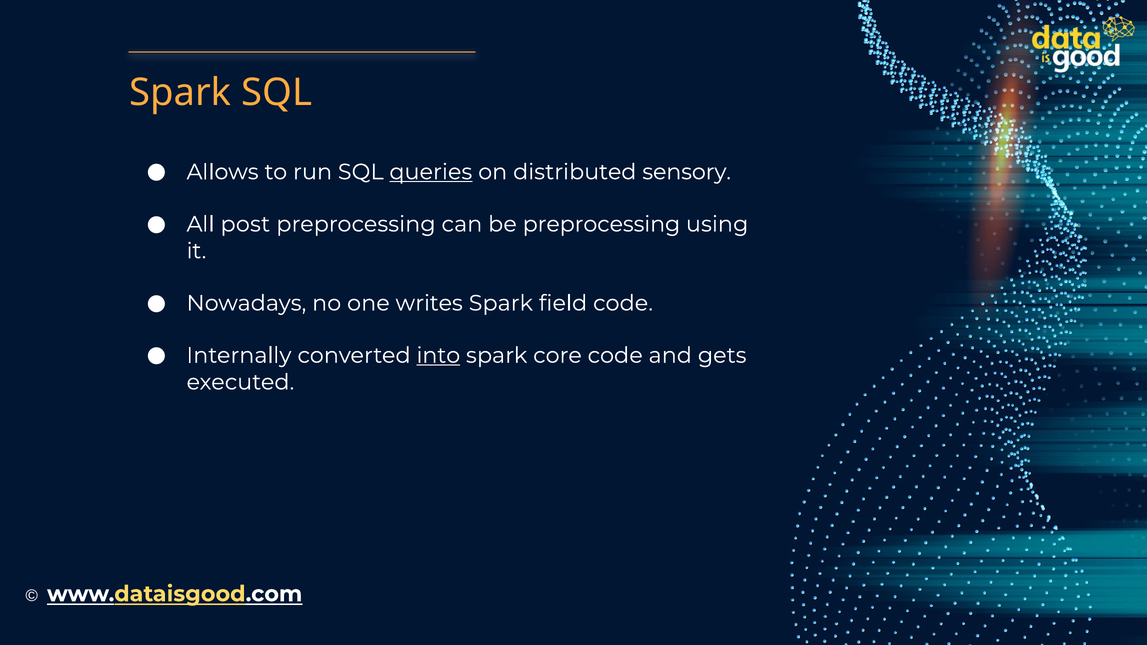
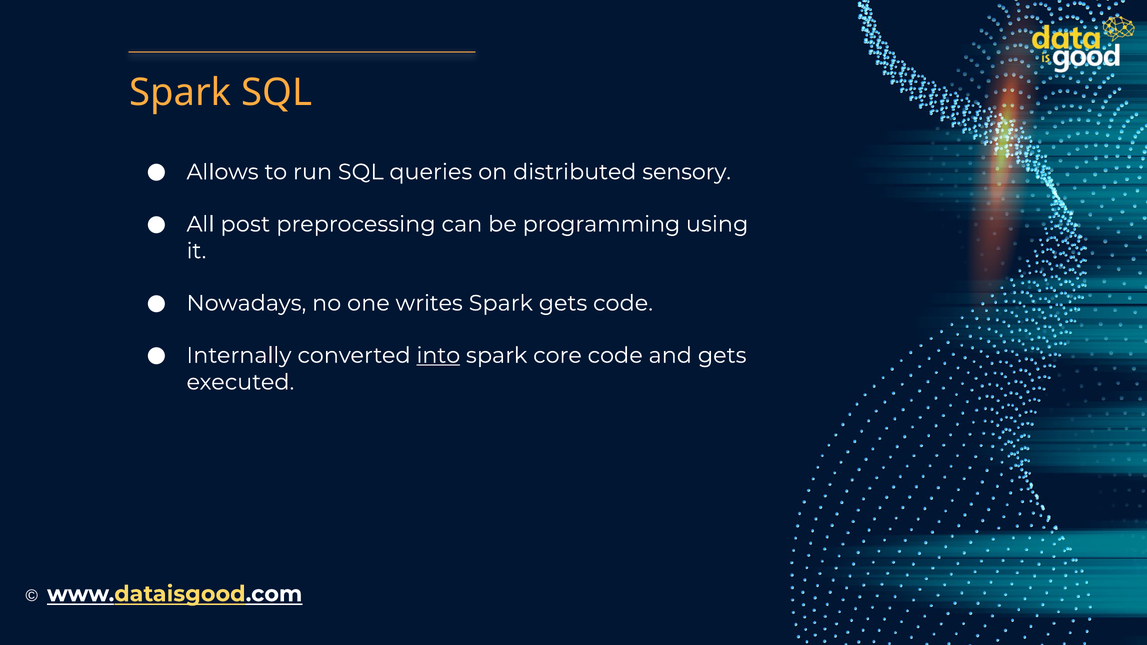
queries underline: present -> none (431, 172)
be preprocessing: preprocessing -> programming (601, 224)
Spark field: field -> gets (563, 303)
